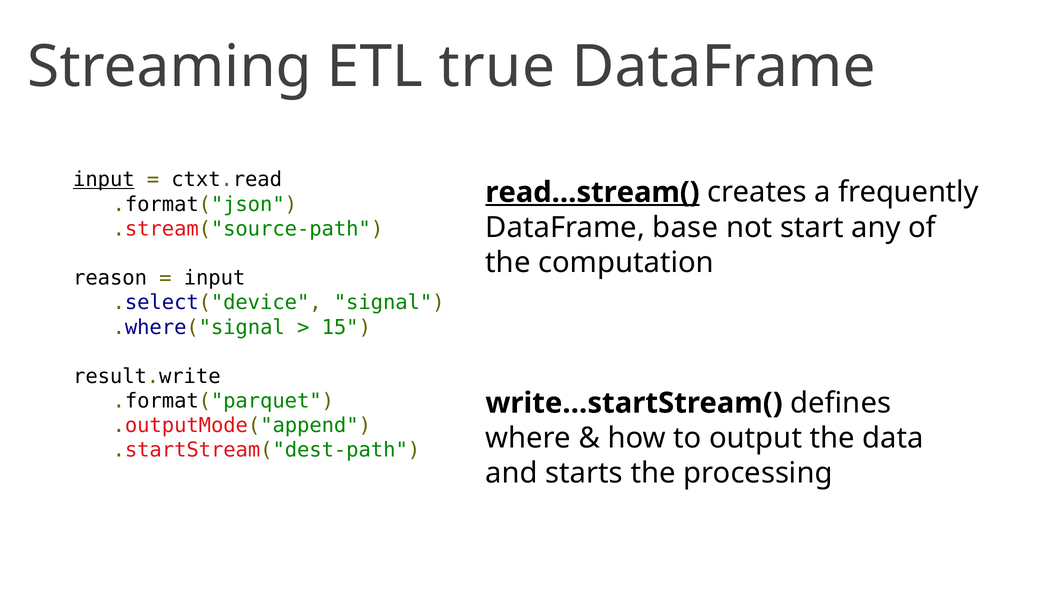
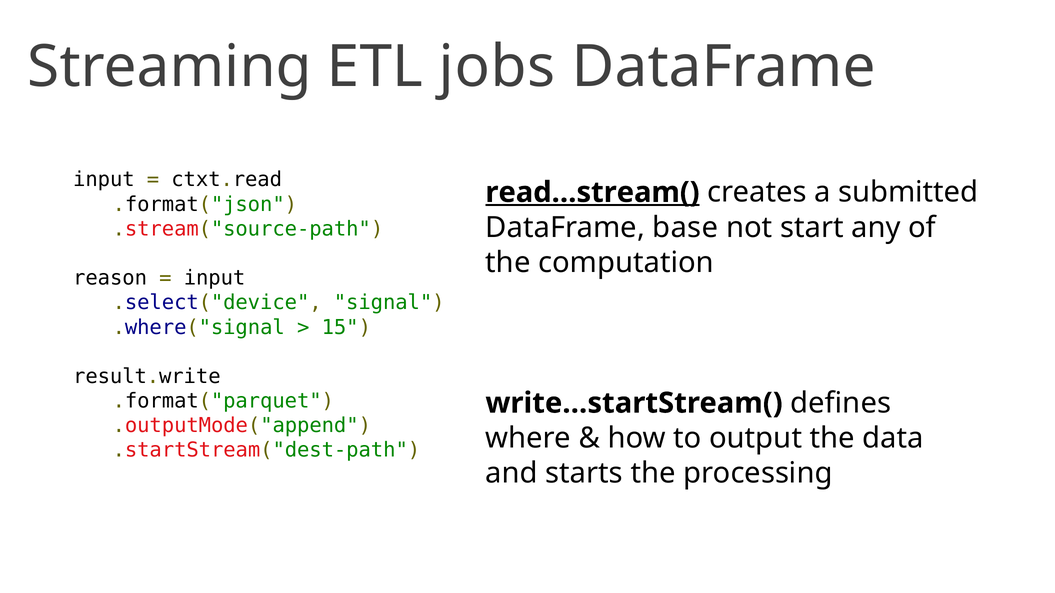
true: true -> jobs (497, 67)
input underline: present -> none (104, 180)
frequently: frequently -> submitted (908, 192)
